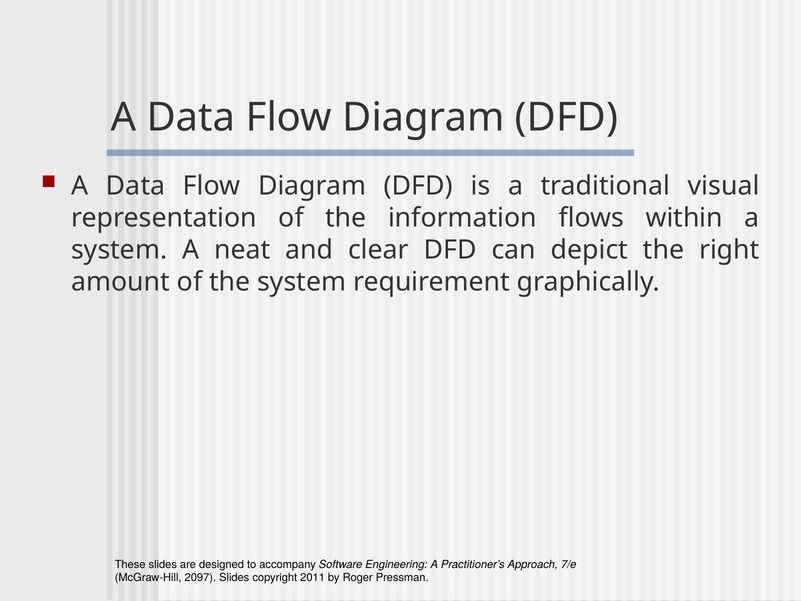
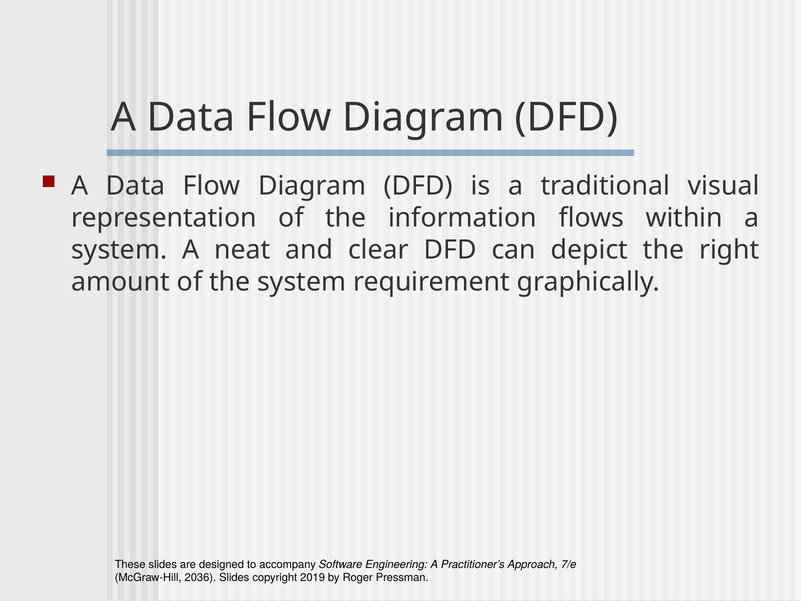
2097: 2097 -> 2036 (200, 578)
2011: 2011 -> 2019 (313, 578)
